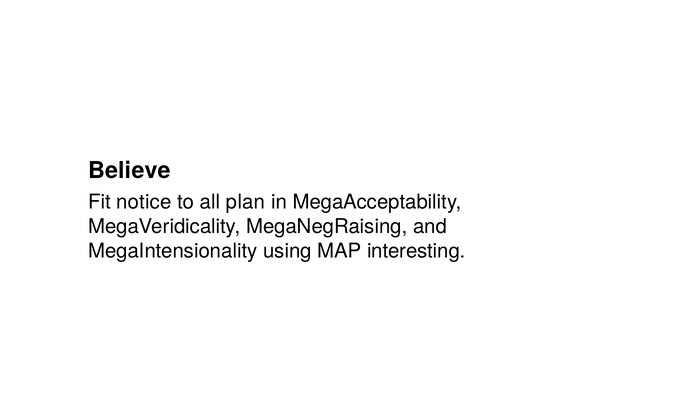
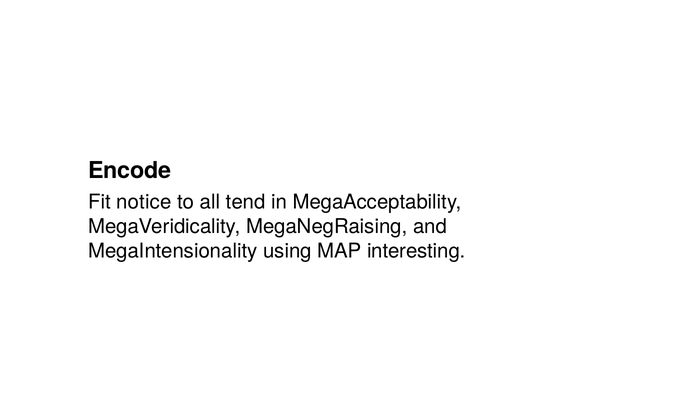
Believe: Believe -> Encode (130, 171)
plan: plan -> tend (246, 202)
